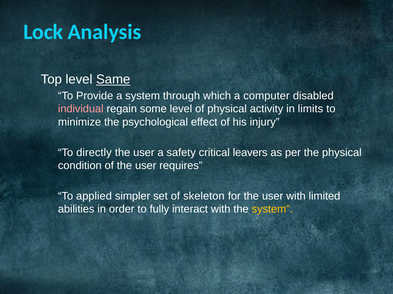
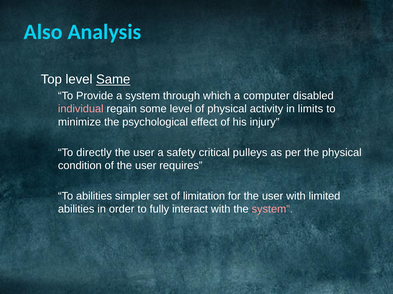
Lock: Lock -> Also (43, 32)
leavers: leavers -> pulleys (250, 153)
To applied: applied -> abilities (94, 197)
skeleton: skeleton -> limitation (204, 197)
system colour: yellow -> pink (272, 210)
